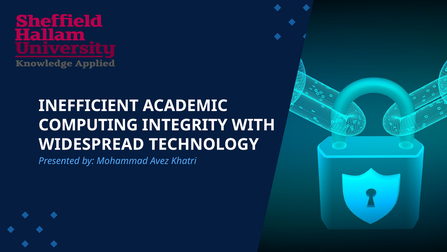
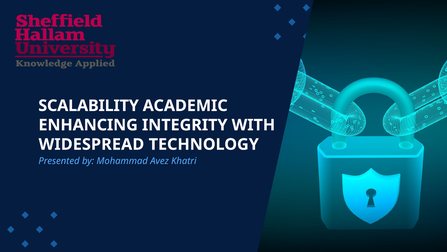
INEFFICIENT: INEFFICIENT -> SCALABILITY (89, 105)
COMPUTING: COMPUTING -> ENHANCING (88, 125)
